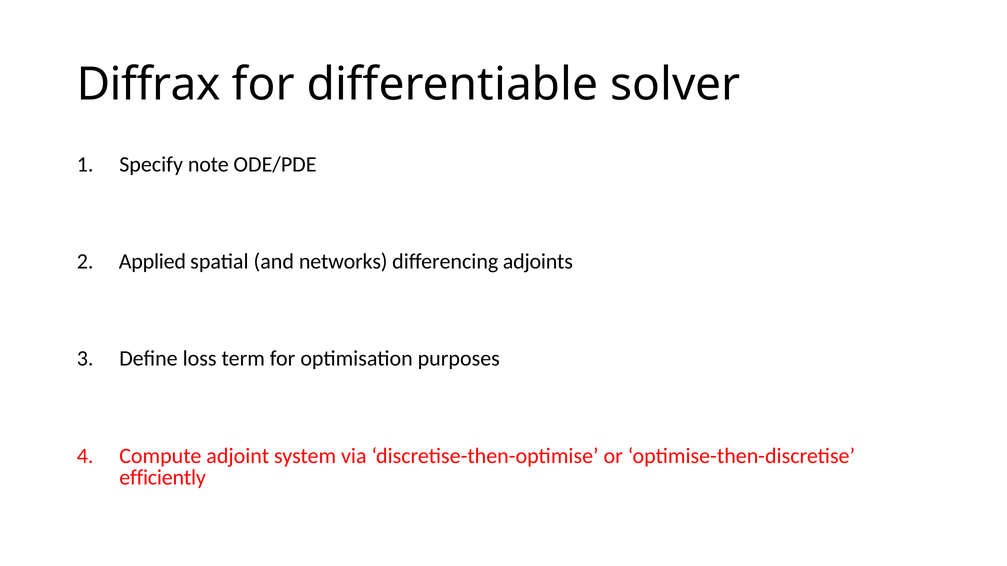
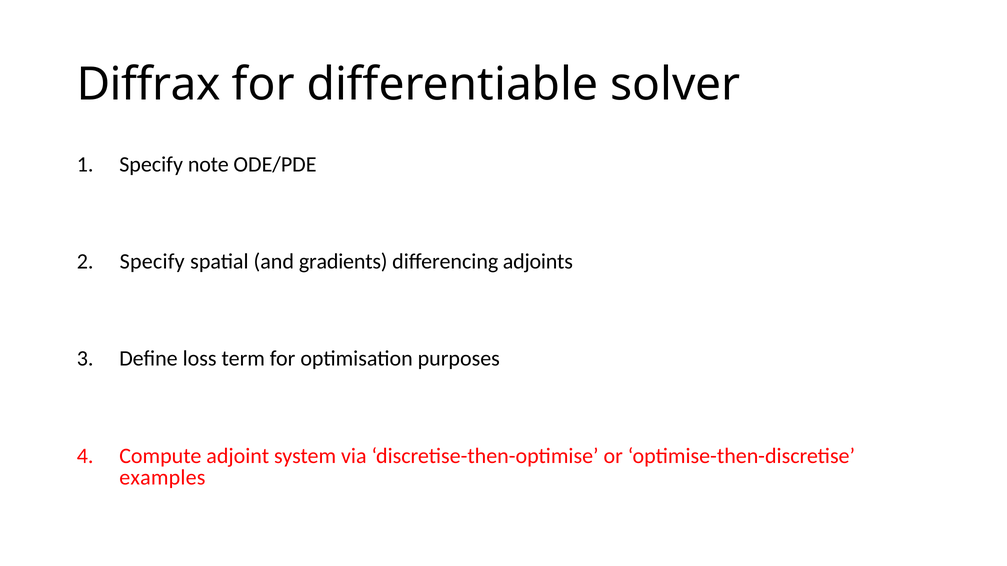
Applied: Applied -> Specify (152, 262)
networks: networks -> gradients (343, 262)
efficiently: efficiently -> examples (162, 478)
